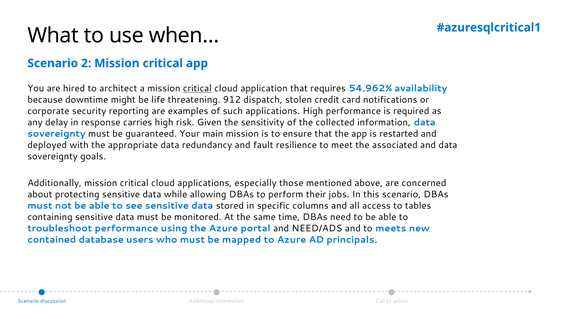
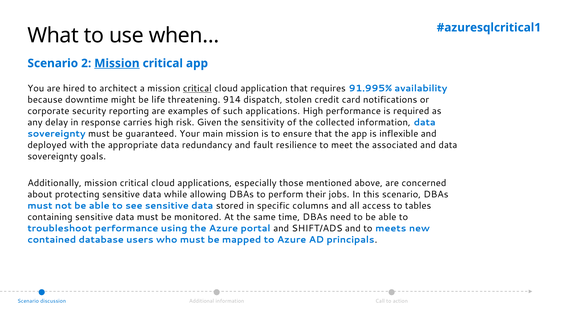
Mission underline: none -> present (117, 63)
54.962%: 54.962% -> 91.995% (370, 88)
912: 912 -> 914 (232, 100)
restarted: restarted -> inflexible (399, 134)
NEED/ADS: NEED/ADS -> SHIFT/ADS (317, 228)
